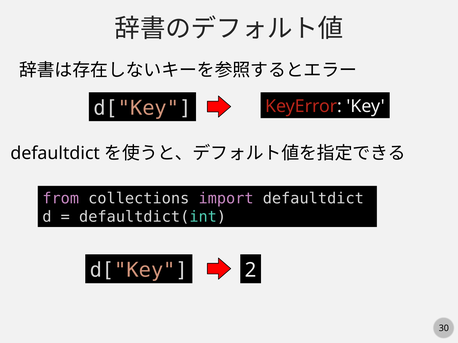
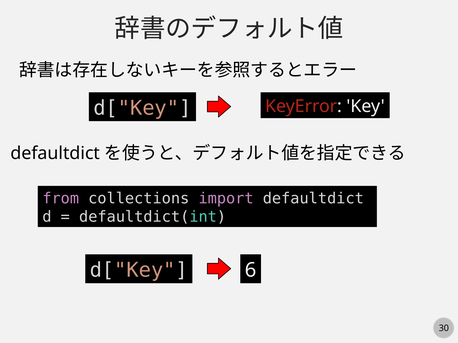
2: 2 -> 6 (251, 271)
